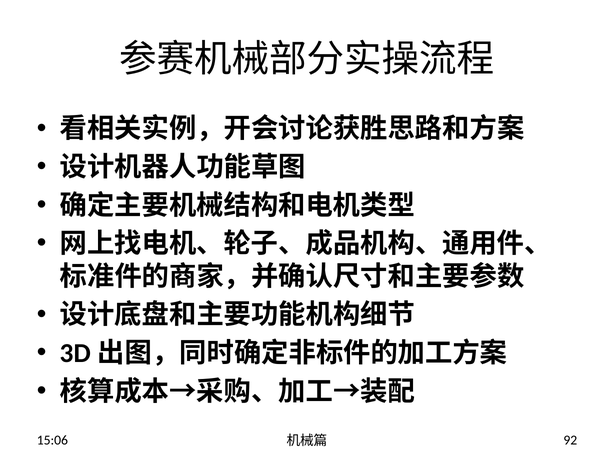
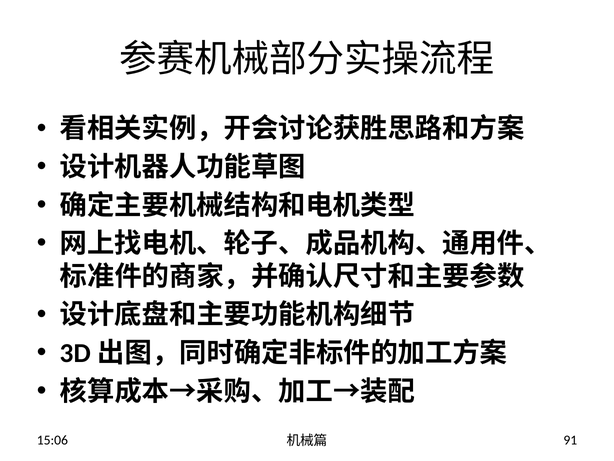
92: 92 -> 91 (570, 440)
